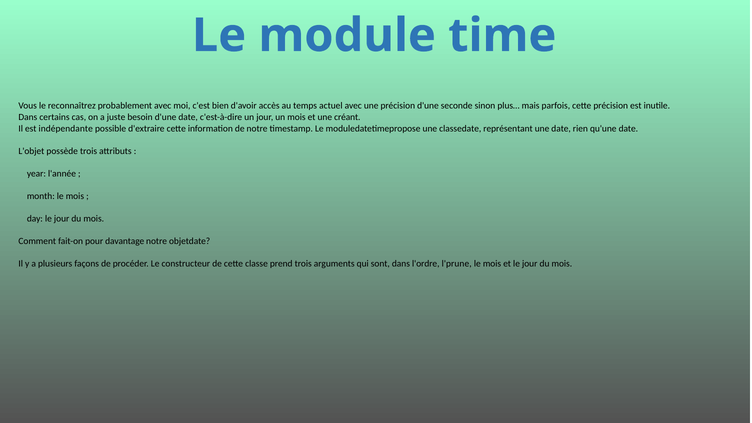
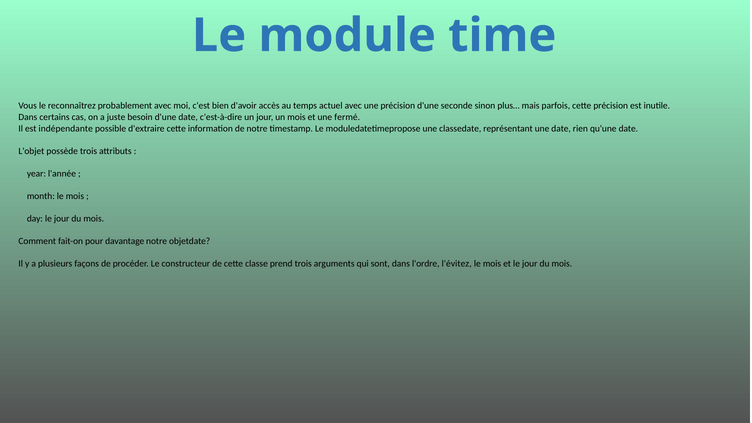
créant: créant -> fermé (347, 117)
l'prune: l'prune -> l'évitez (457, 264)
